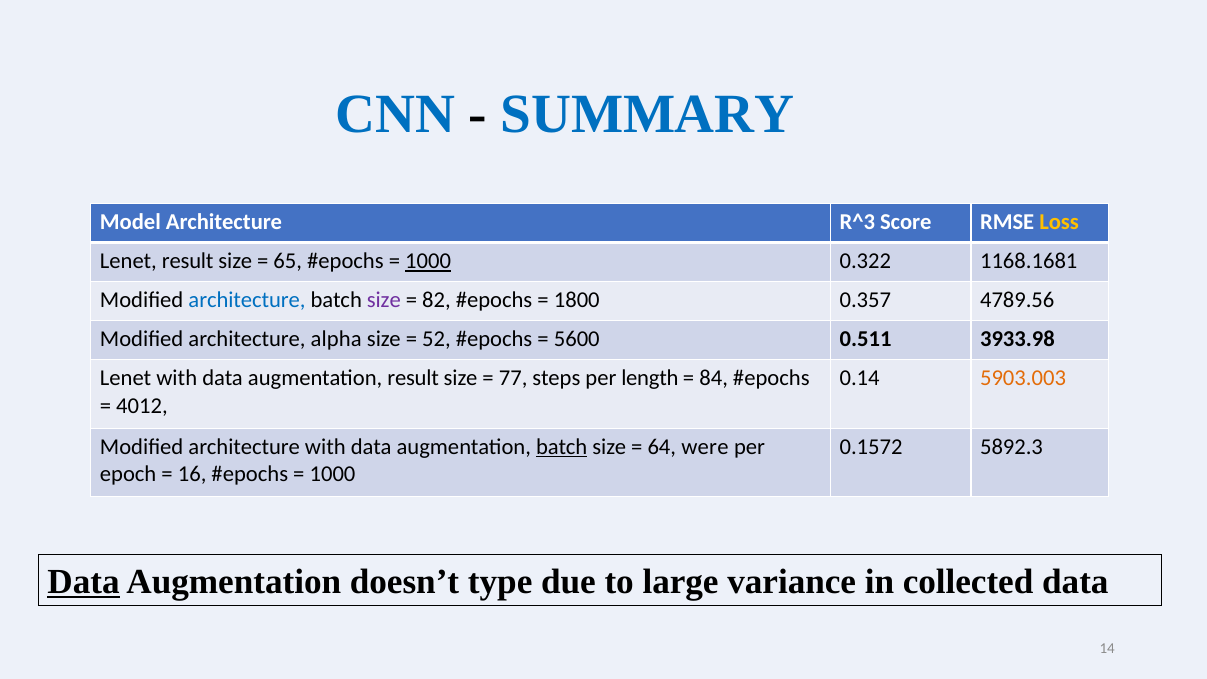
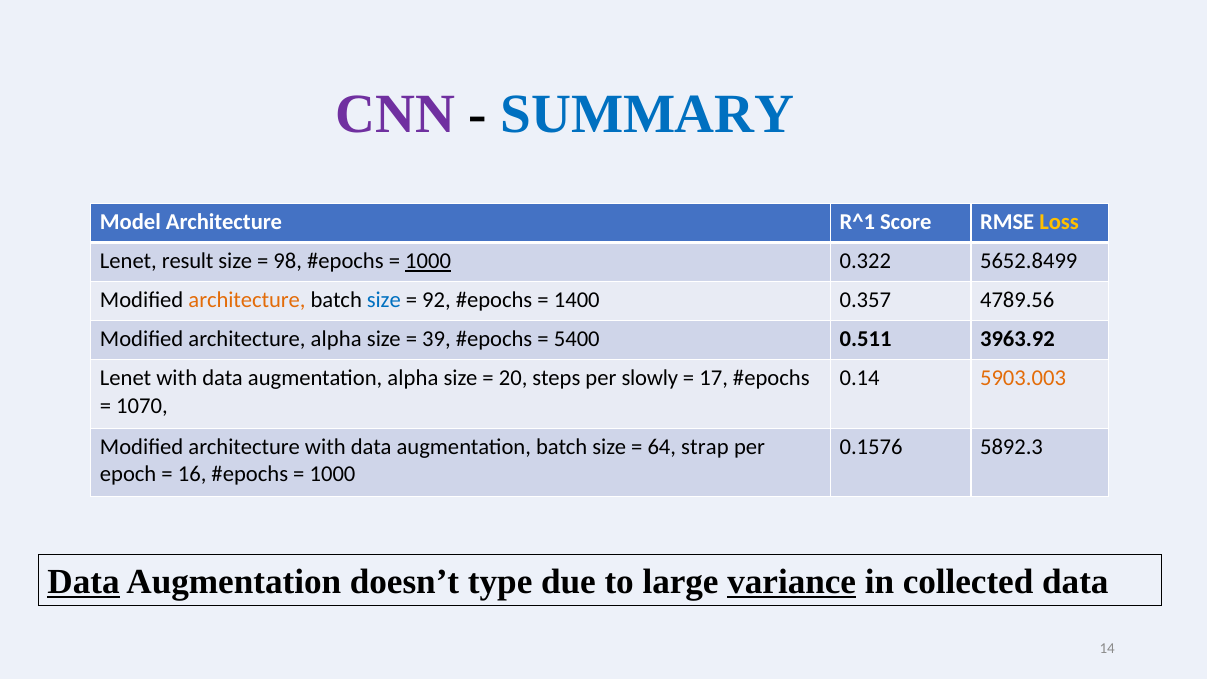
CNN colour: blue -> purple (395, 114)
R^3: R^3 -> R^1 (857, 222)
65: 65 -> 98 (288, 261)
1168.1681: 1168.1681 -> 5652.8499 (1029, 261)
architecture colour: blue -> orange (247, 300)
size colour: purple -> blue (384, 300)
82: 82 -> 92 (436, 300)
1800: 1800 -> 1400 (577, 300)
52: 52 -> 39 (436, 339)
5600: 5600 -> 5400 (577, 339)
3933.98: 3933.98 -> 3963.92 (1017, 339)
augmentation result: result -> alpha (413, 378)
77: 77 -> 20 (513, 378)
length: length -> slowly (650, 378)
84: 84 -> 17 (714, 378)
4012: 4012 -> 1070 (142, 406)
batch underline: present -> none (562, 447)
were: were -> strap (705, 447)
0.1572: 0.1572 -> 0.1576 (871, 447)
variance underline: none -> present (792, 582)
